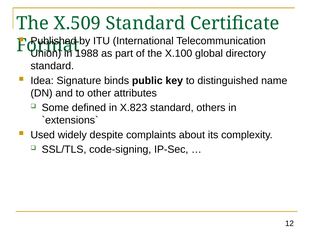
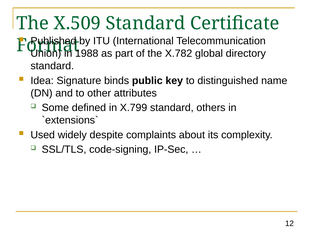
X.100: X.100 -> X.782 (179, 53)
X.823: X.823 -> X.799 (134, 108)
